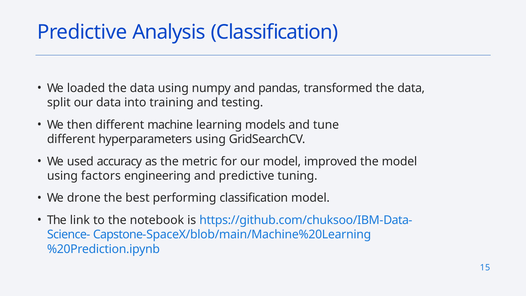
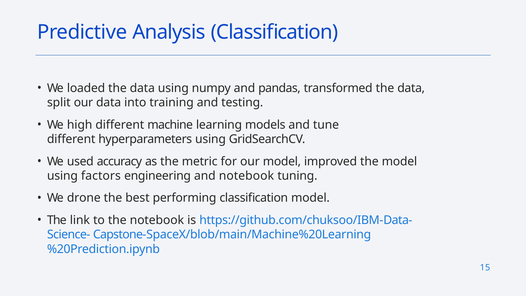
then: then -> high (80, 125)
and predictive: predictive -> notebook (246, 176)
